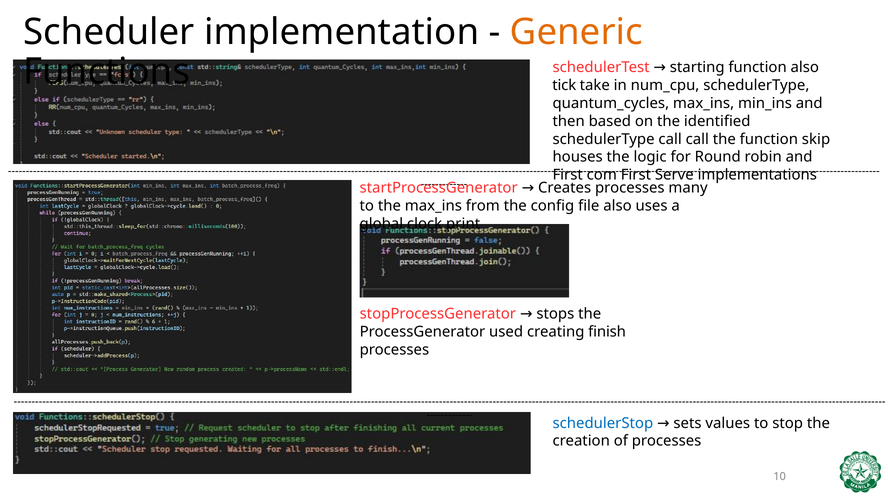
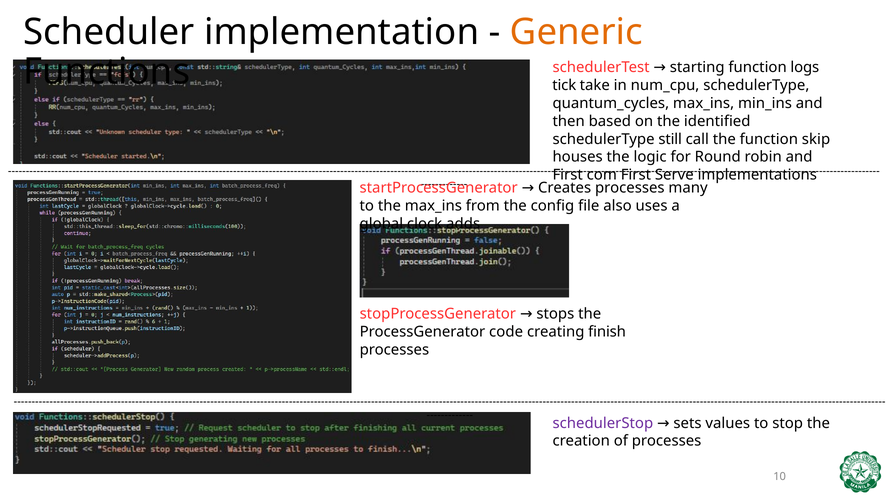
function also: also -> logs (805, 67)
schedulerType call: call -> still (670, 139)
print: print -> adds (463, 223)
used: used -> code (506, 332)
schedulerStop colour: blue -> purple (603, 423)
